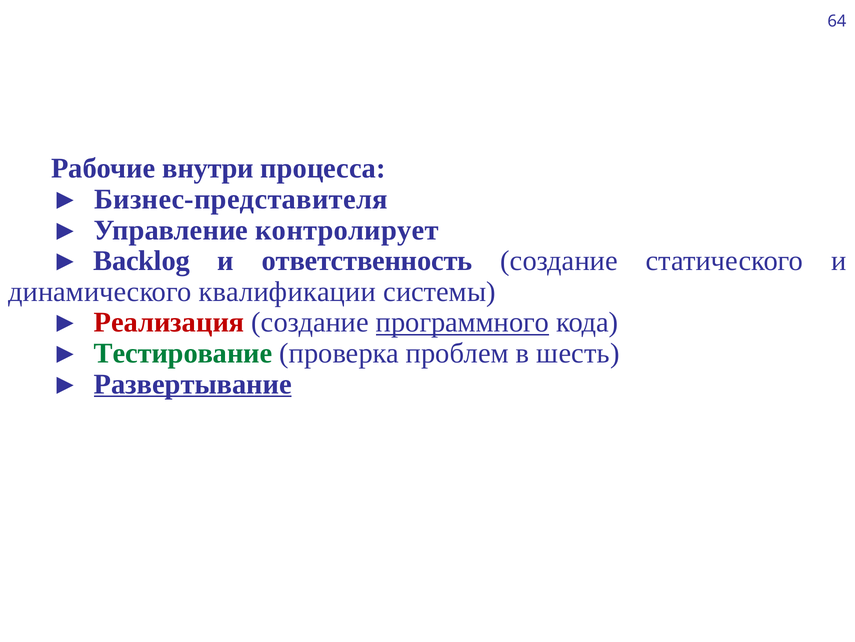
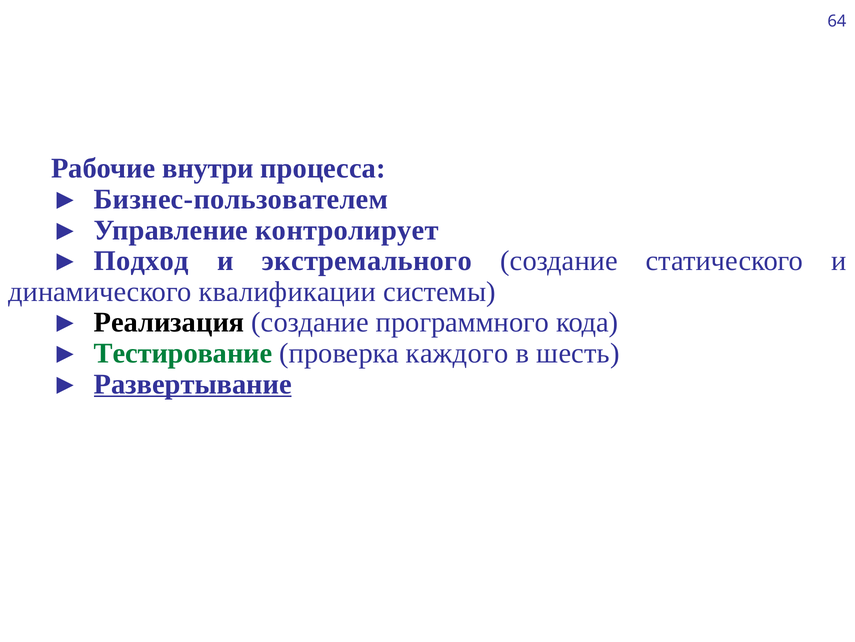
Бизнес-представителя: Бизнес-представителя -> Бизнес-пользователем (241, 199)
Backlog: Backlog -> Подход (141, 261)
ответственность: ответственность -> экстремального (367, 261)
Реализация colour: red -> black (169, 322)
программного underline: present -> none (463, 322)
проблем: проблем -> каждого (457, 353)
